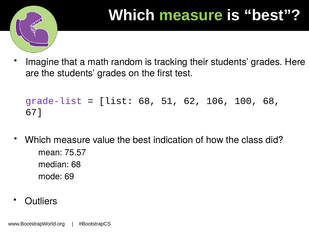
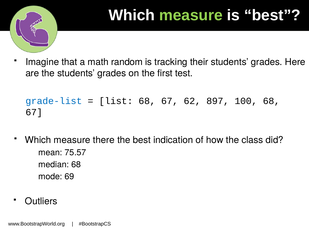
grade-list colour: purple -> blue (54, 101)
list 68 51: 51 -> 67 (170, 101)
106: 106 -> 897 (218, 101)
value: value -> there (104, 140)
